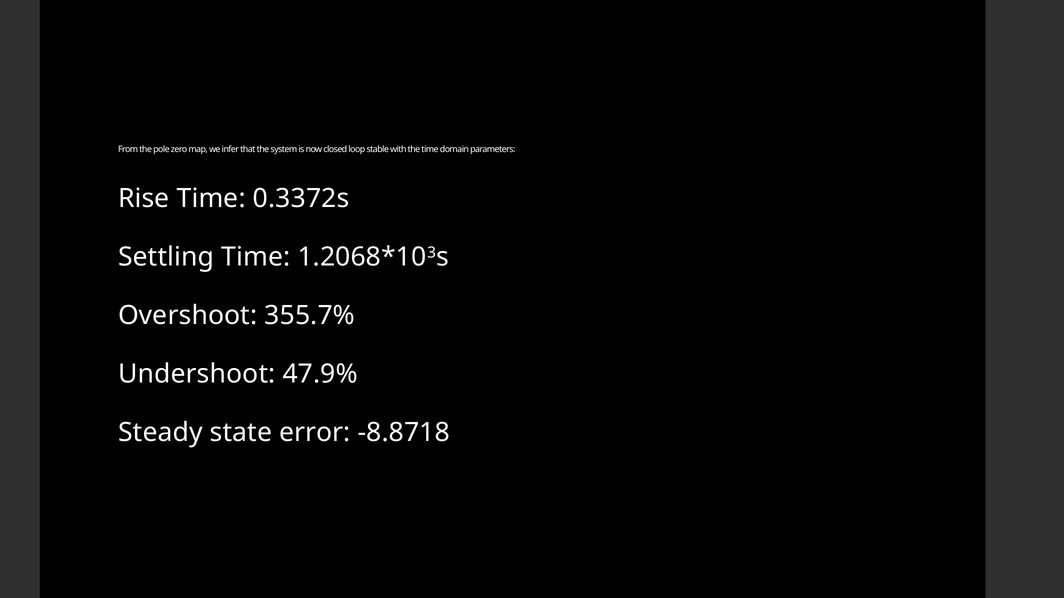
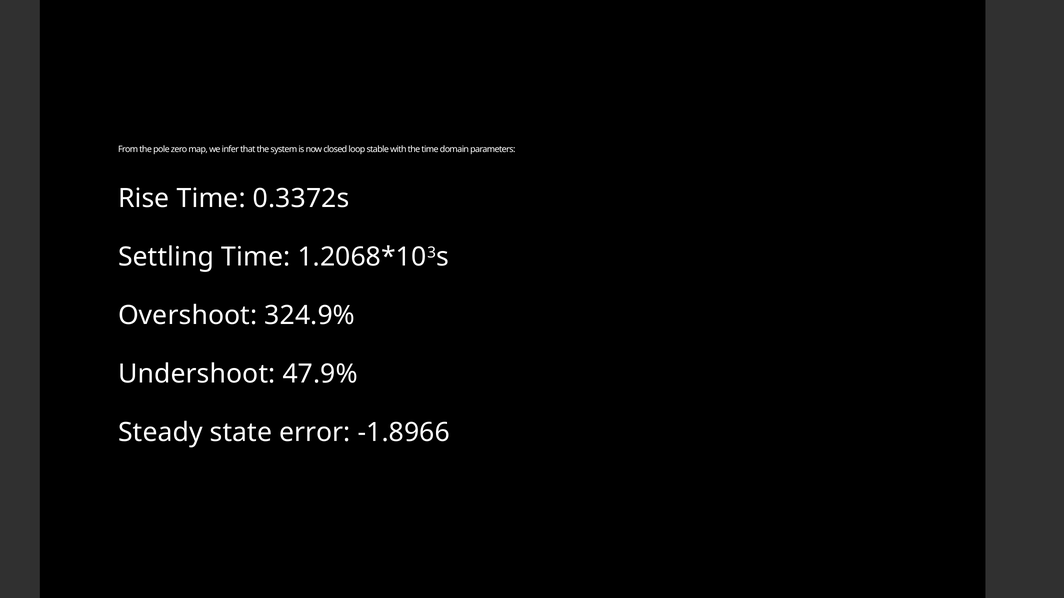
355.7%: 355.7% -> 324.9% (310, 316)
-8.8718: -8.8718 -> -1.8966 (404, 433)
